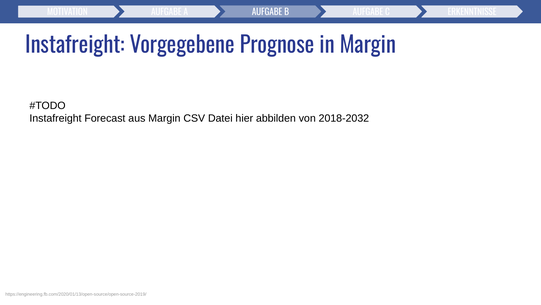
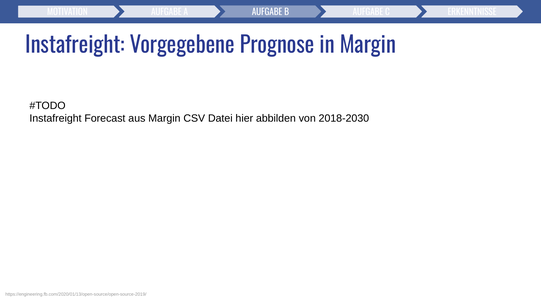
2018-2032: 2018-2032 -> 2018-2030 (344, 118)
